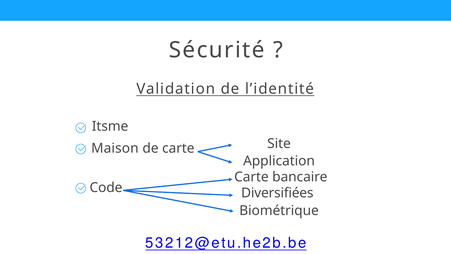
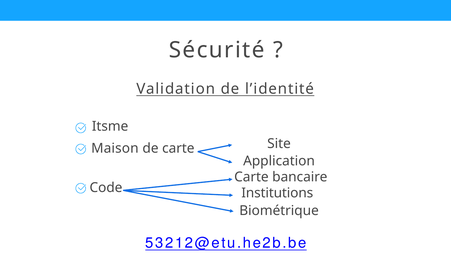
Diversifiées: Diversifiées -> Institutions (277, 193)
